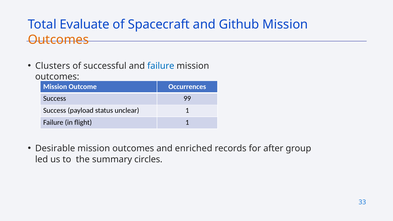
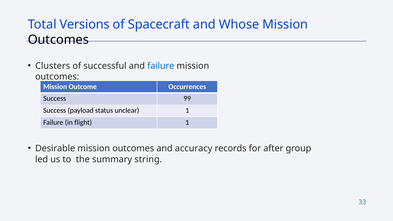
Evaluate: Evaluate -> Versions (85, 24)
Github: Github -> Whose (239, 24)
Outcomes colour: orange -> black (58, 40)
enriched: enriched -> accuracy (194, 149)
circles: circles -> string (148, 159)
